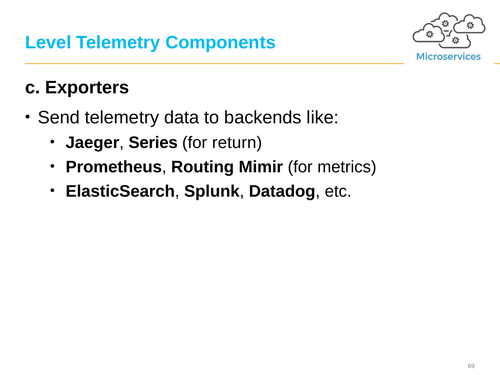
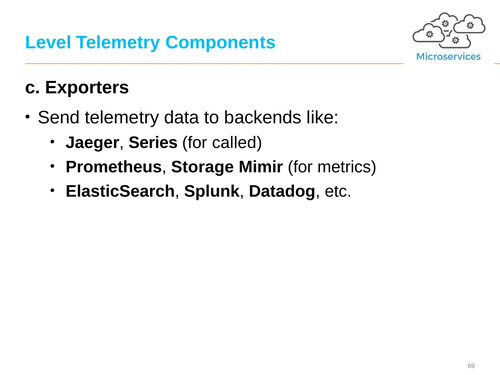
return: return -> called (237, 143)
Routing: Routing -> Storage (203, 167)
